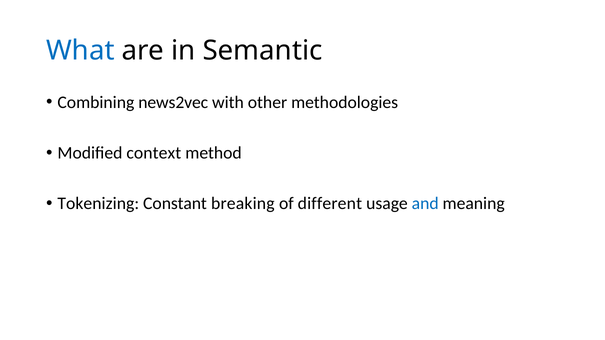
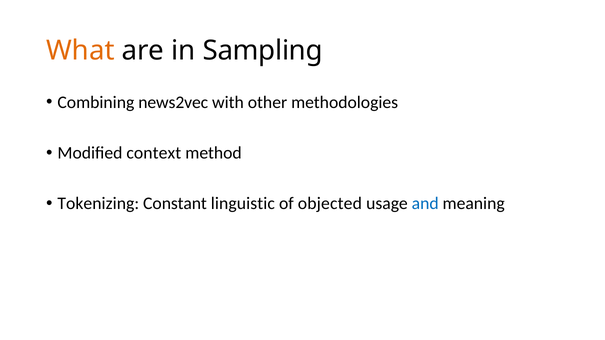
What colour: blue -> orange (80, 51)
Semantic: Semantic -> Sampling (263, 51)
breaking: breaking -> linguistic (243, 204)
different: different -> objected (330, 204)
